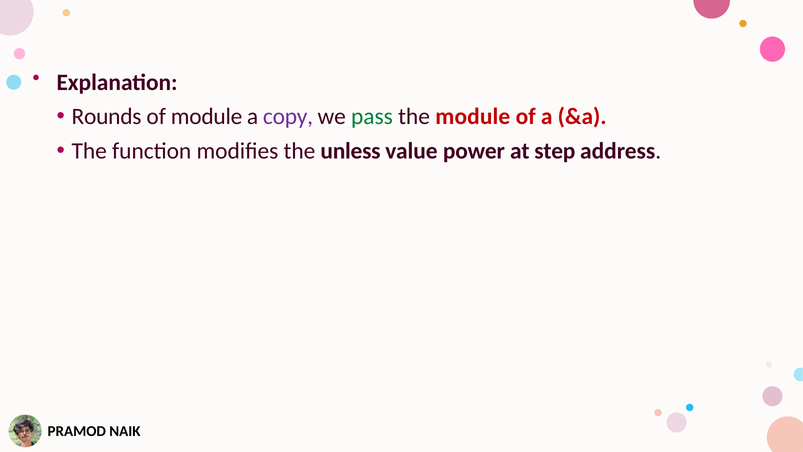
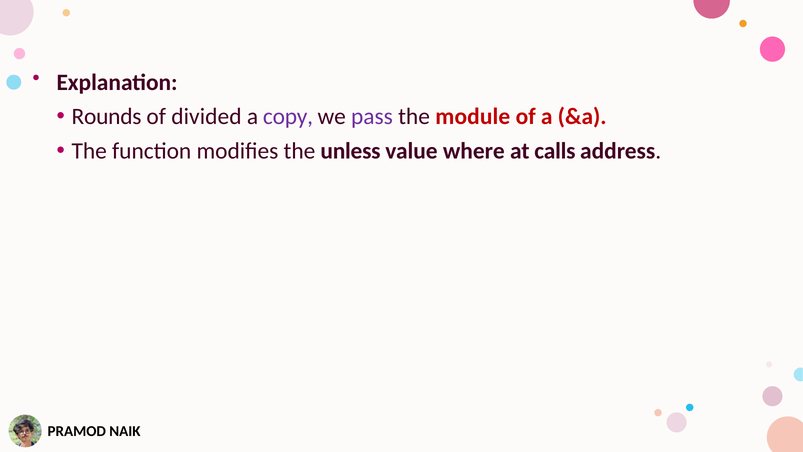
of module: module -> divided (206, 117)
pass colour: green -> purple (372, 117)
power: power -> where (474, 151)
step: step -> calls (555, 151)
